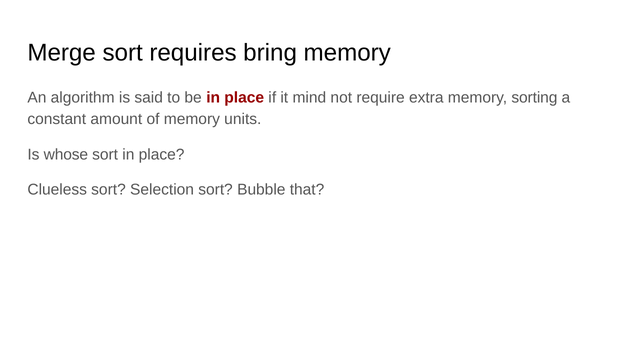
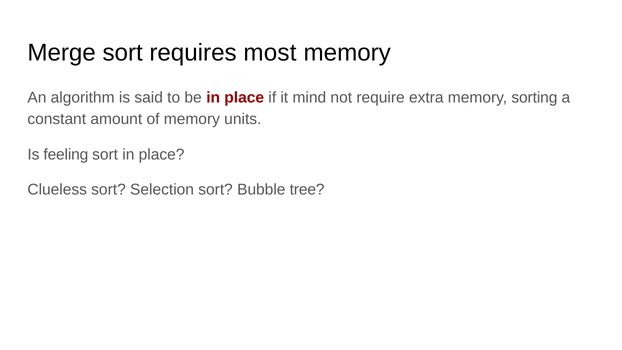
bring: bring -> most (270, 53)
whose: whose -> feeling (66, 155)
that: that -> tree (307, 190)
